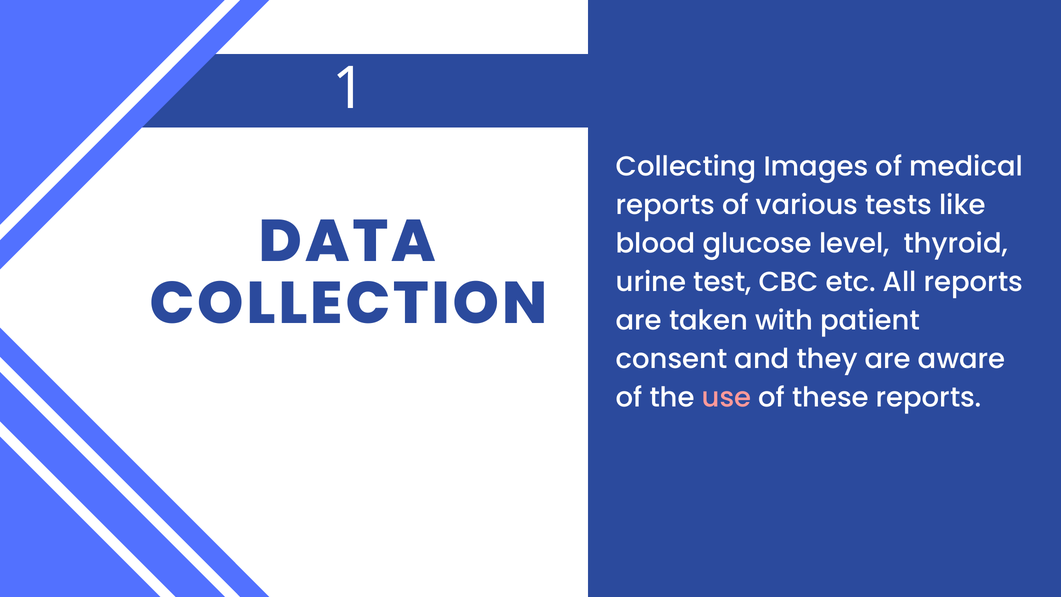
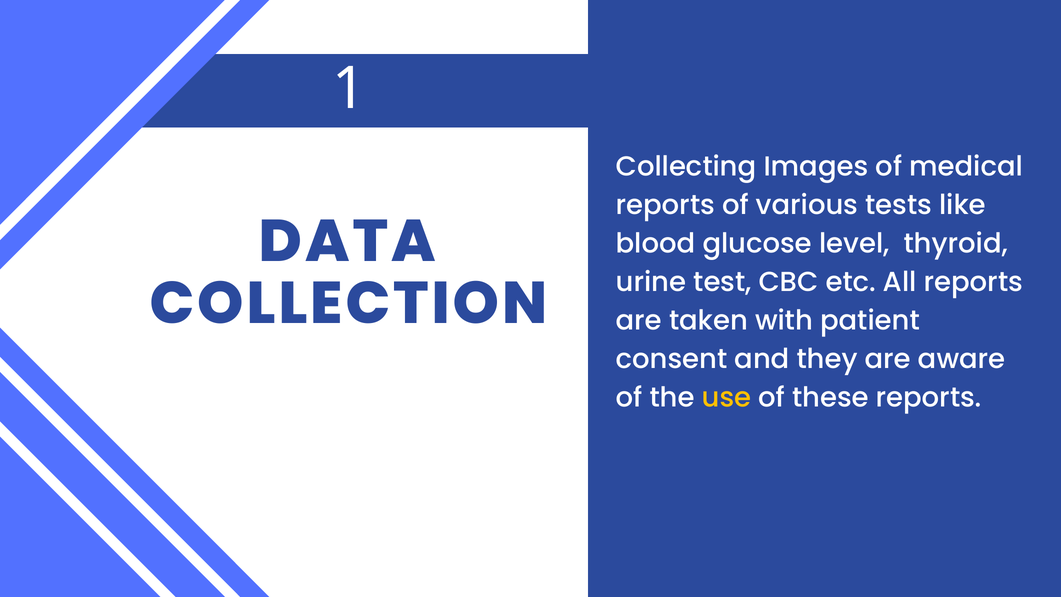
use colour: pink -> yellow (726, 397)
